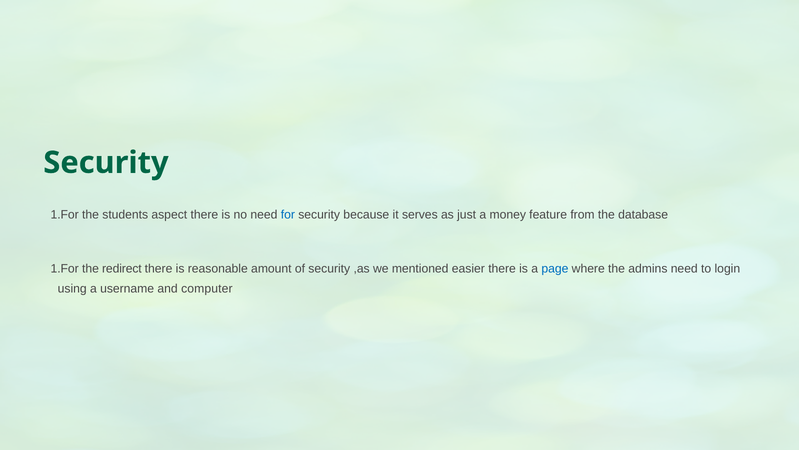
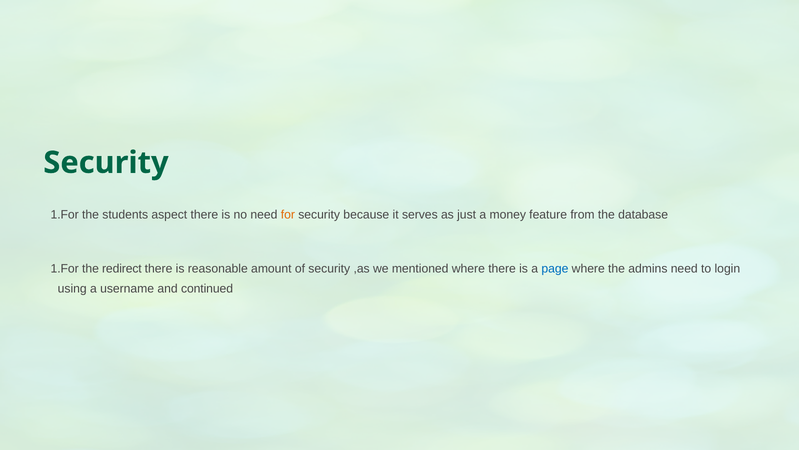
for colour: blue -> orange (288, 215)
mentioned easier: easier -> where (468, 269)
computer: computer -> continued (207, 288)
